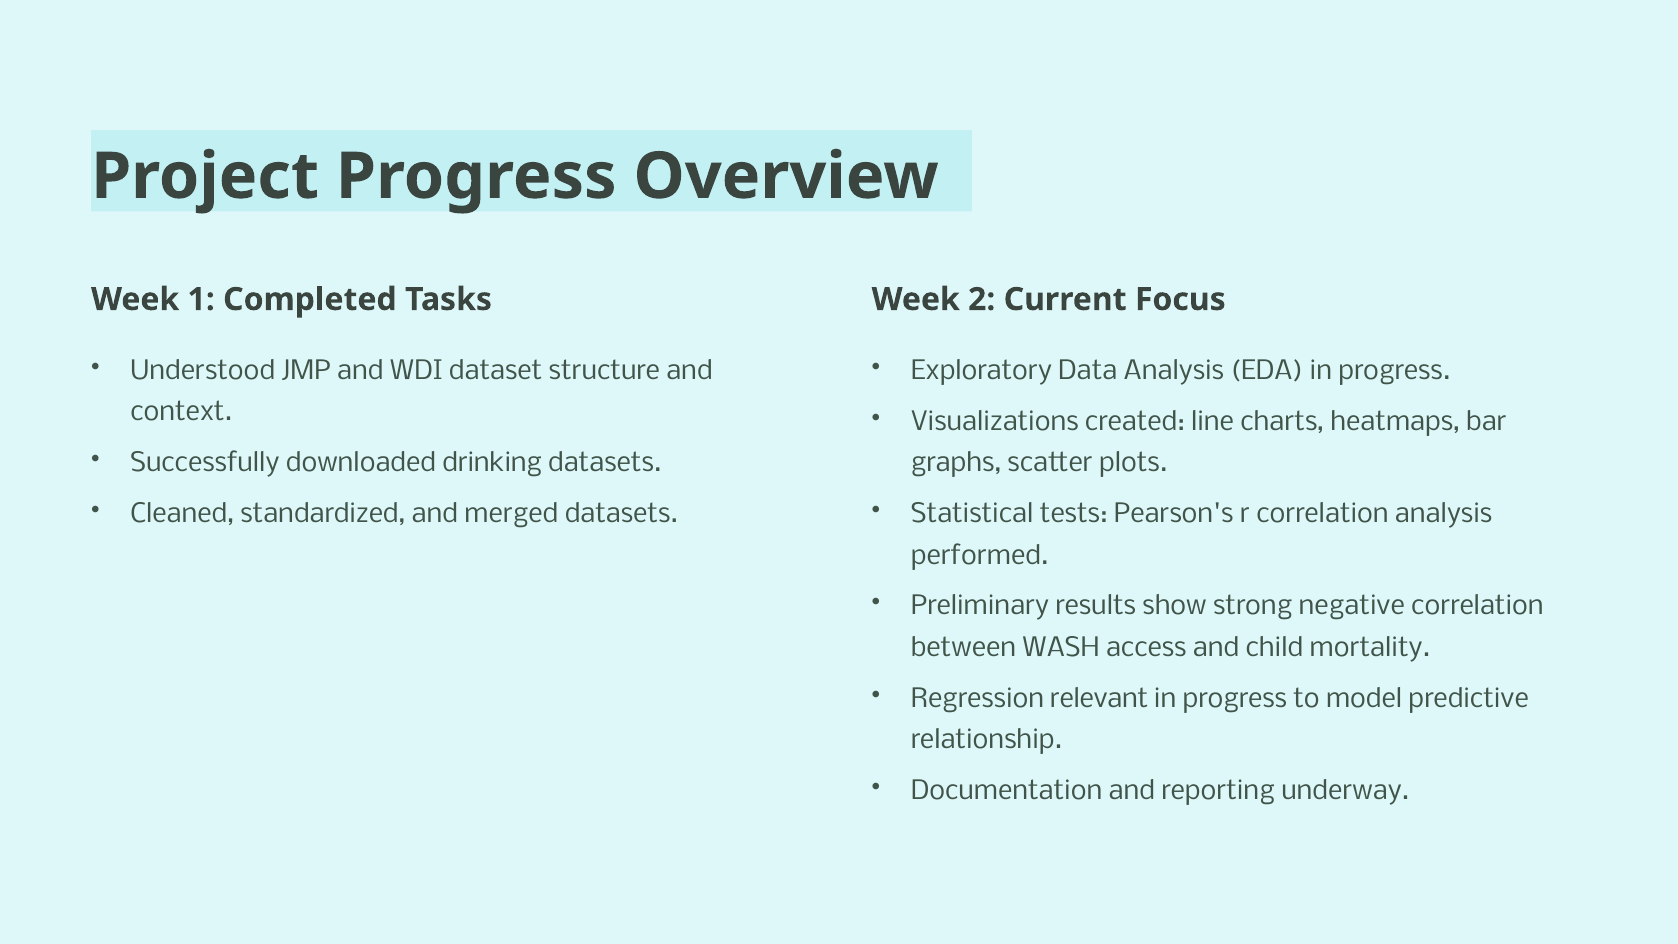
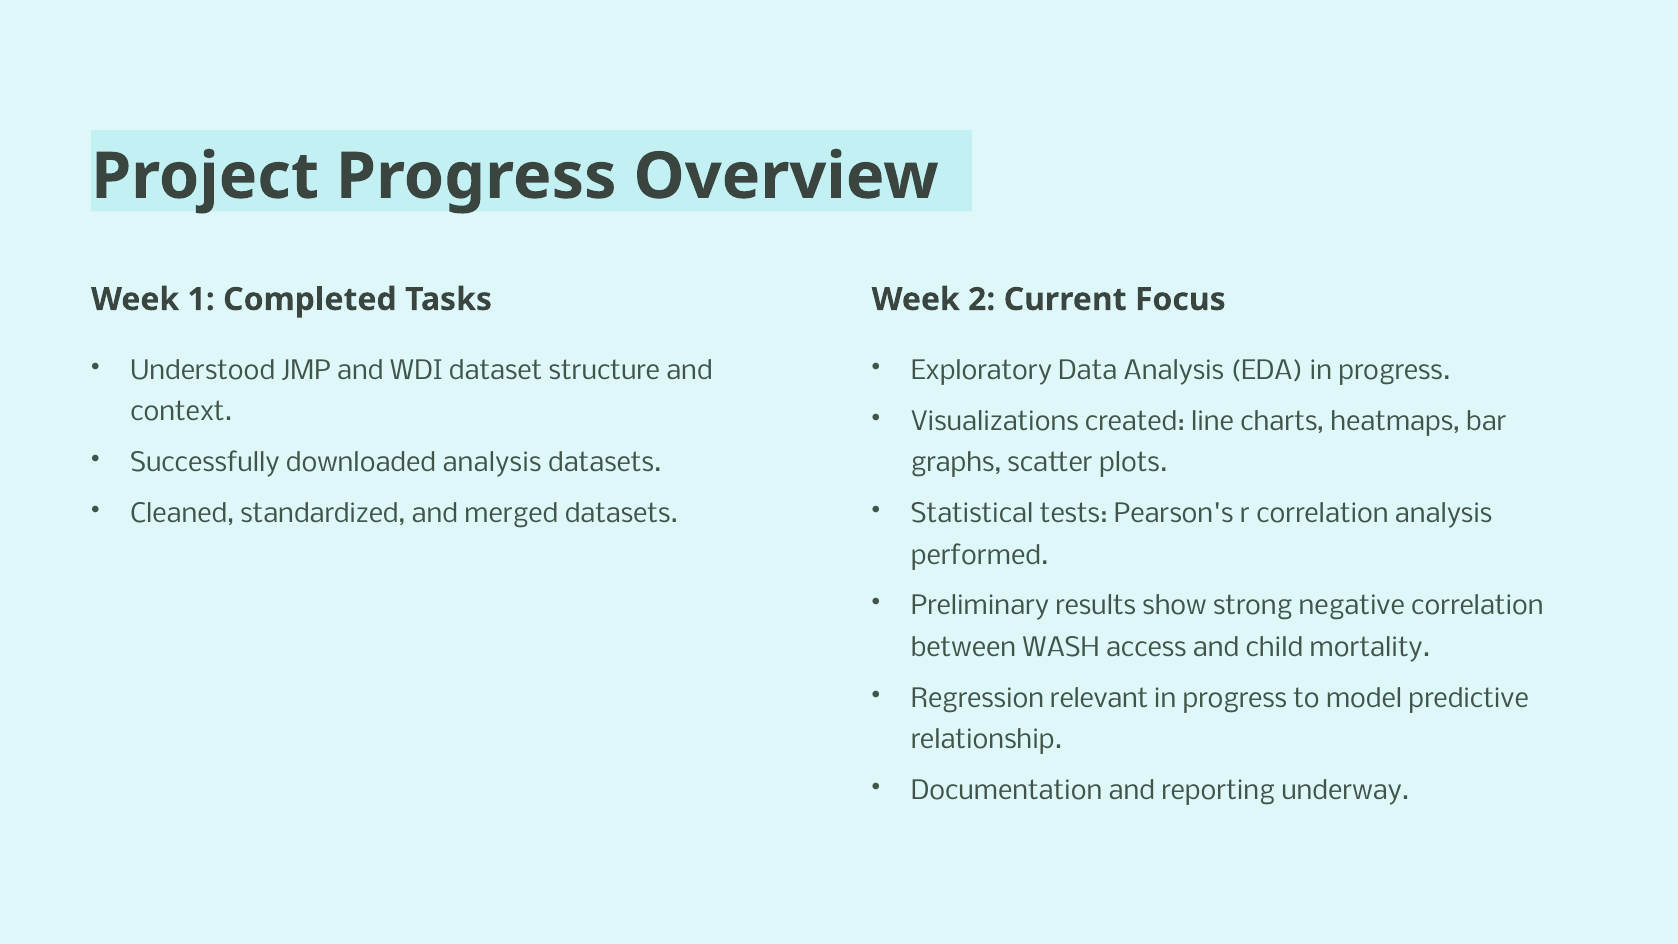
downloaded drinking: drinking -> analysis (492, 463)
